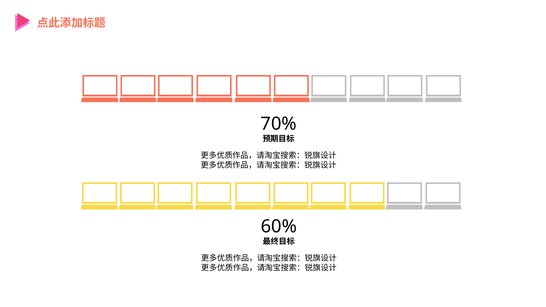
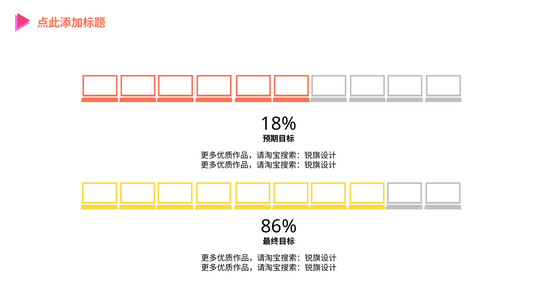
70%: 70% -> 18% (279, 124)
60%: 60% -> 86% (279, 227)
